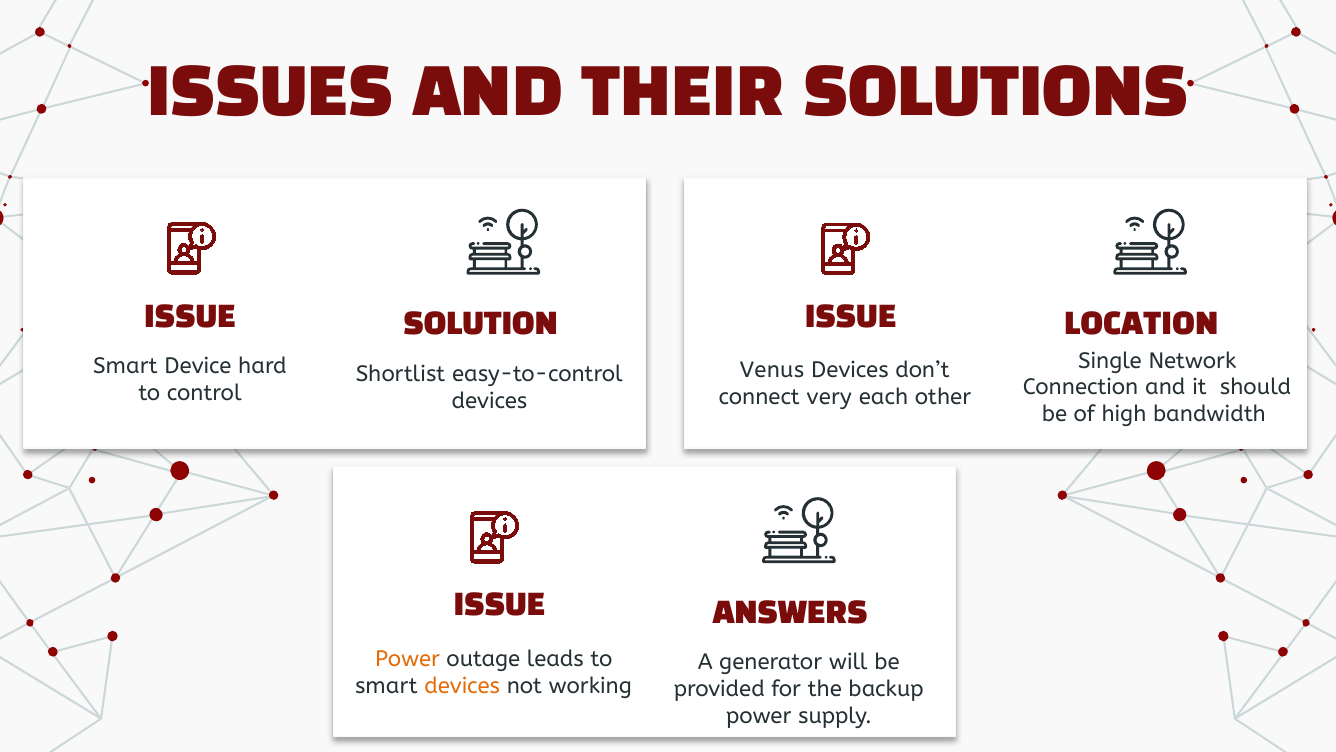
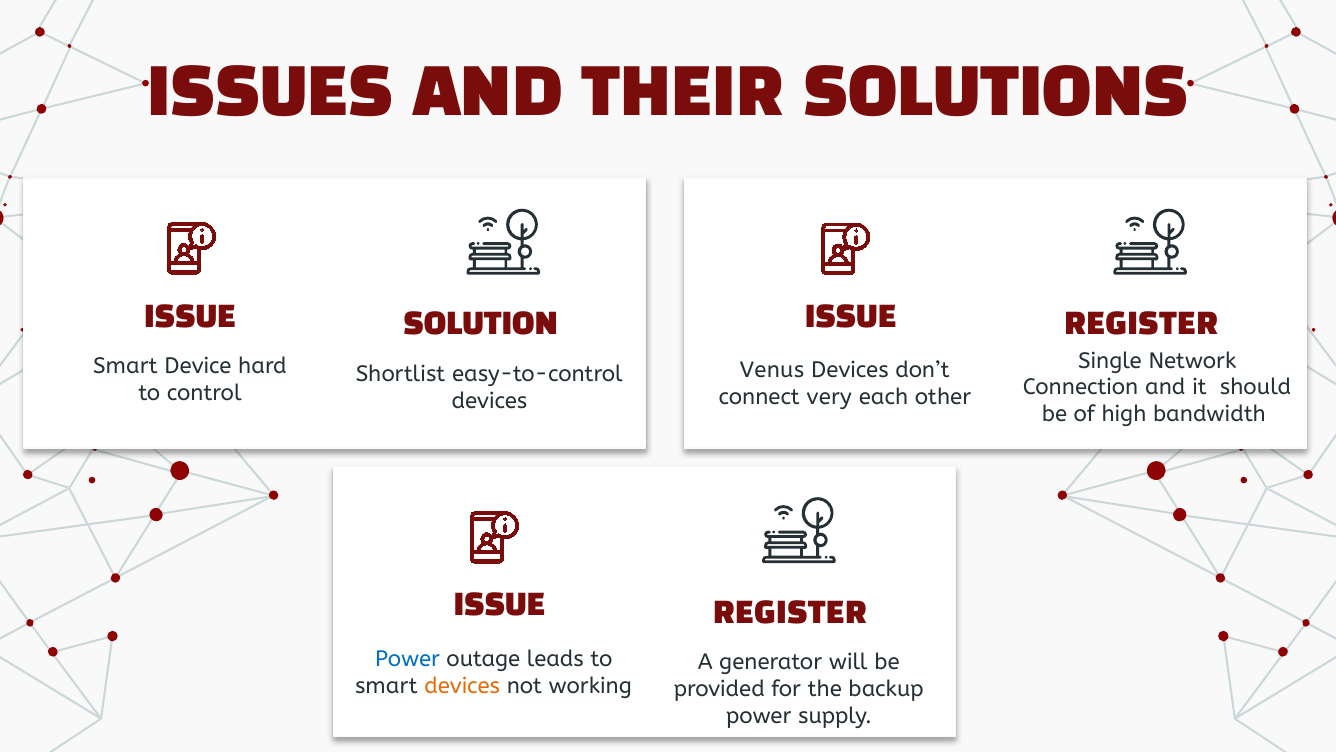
LOCATION: LOCATION -> REGISTER (1141, 325)
ANSWERS: ANSWERS -> REGISTER (790, 613)
Power colour: orange -> blue (408, 659)
